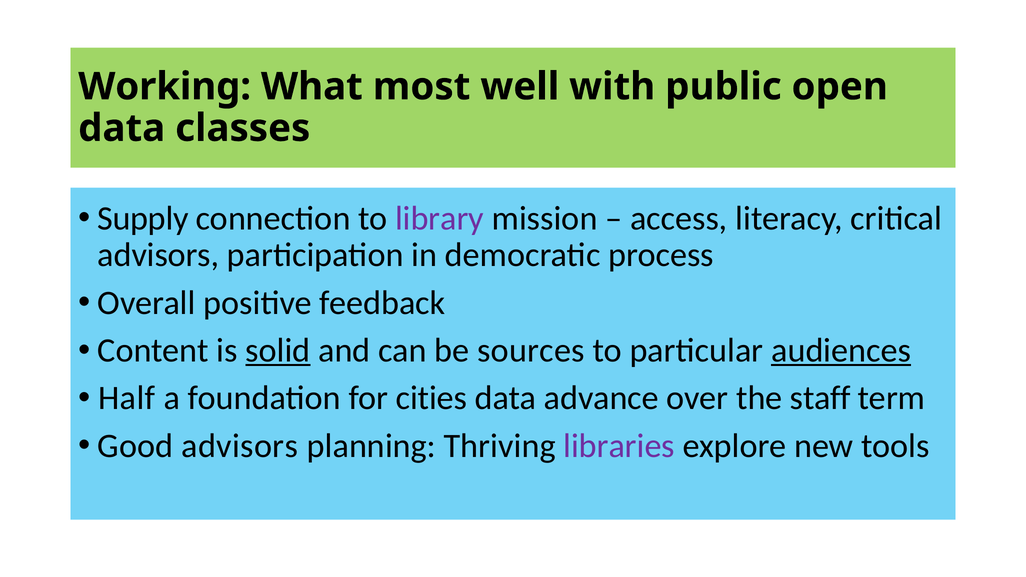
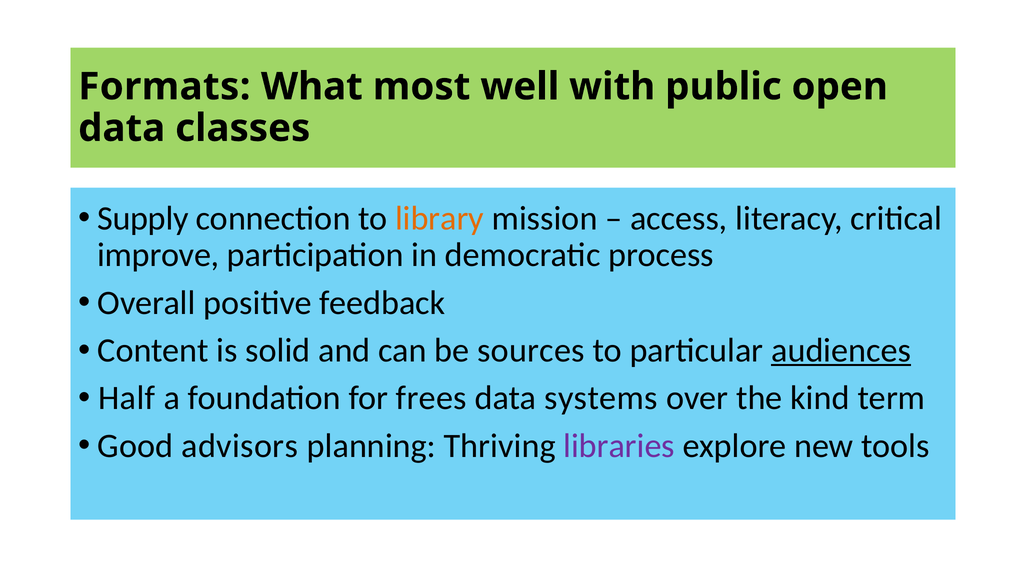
Working: Working -> Formats (164, 87)
library colour: purple -> orange (439, 218)
advisors: advisors -> improve (158, 255)
solid underline: present -> none (278, 351)
cities: cities -> frees (431, 398)
advance: advance -> systems (601, 398)
staff: staff -> kind (820, 398)
